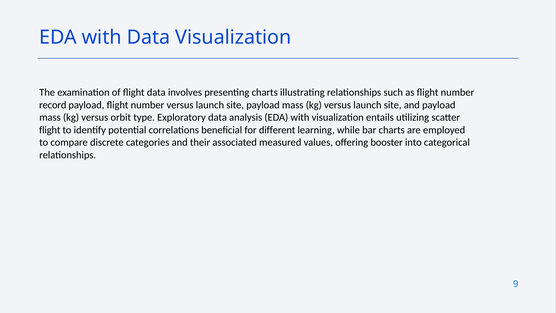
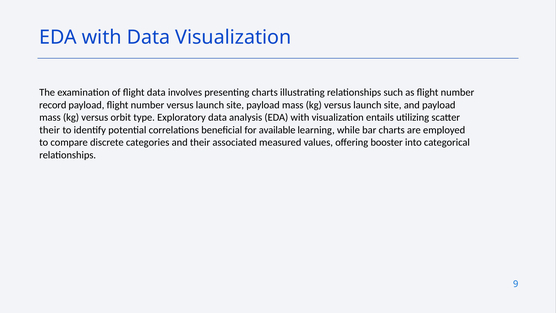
flight: flight -> their (50, 130)
different: different -> available (277, 130)
